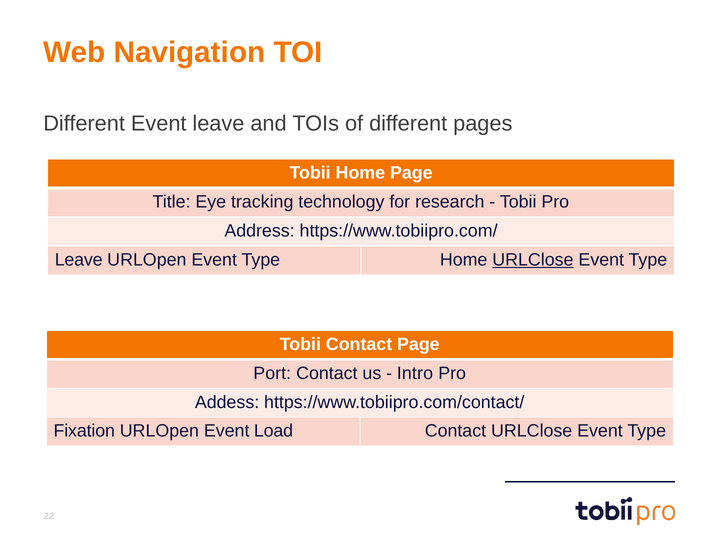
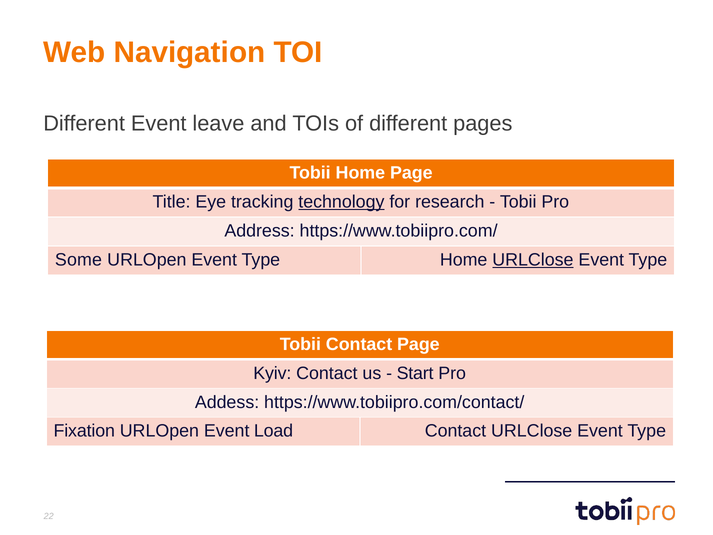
technology underline: none -> present (341, 202)
Leave: Leave -> Some (78, 260)
Port: Port -> Kyiv (272, 373)
Intro: Intro -> Start (415, 373)
